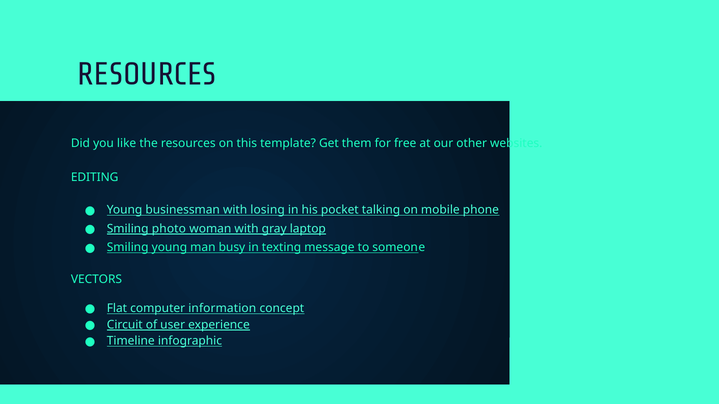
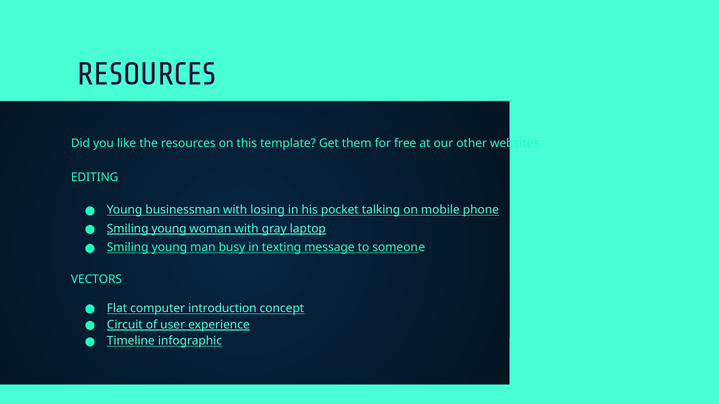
photo: photo -> young (169, 229)
information: information -> introduction (222, 309)
